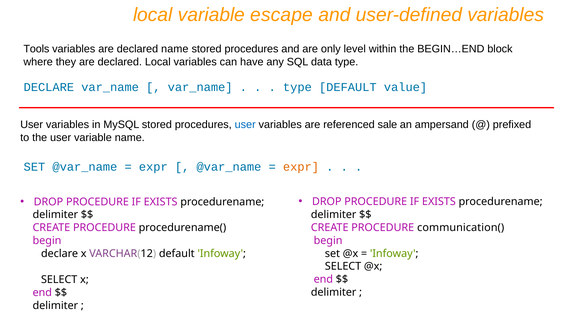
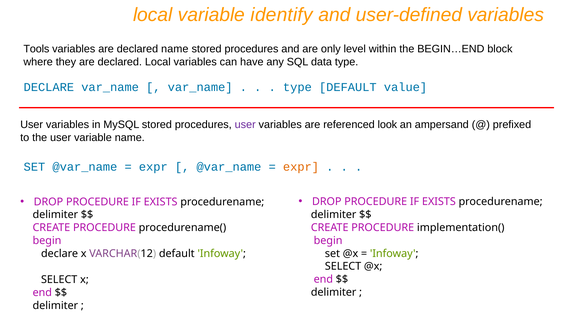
escape: escape -> identify (282, 15)
user colour: blue -> purple (245, 124)
sale: sale -> look (387, 124)
communication(: communication( -> implementation( (461, 227)
